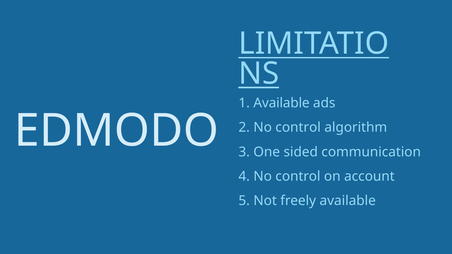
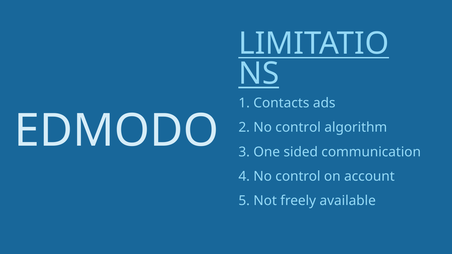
1 Available: Available -> Contacts (281, 103)
